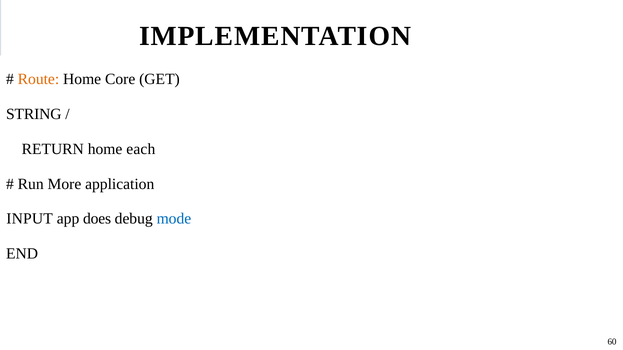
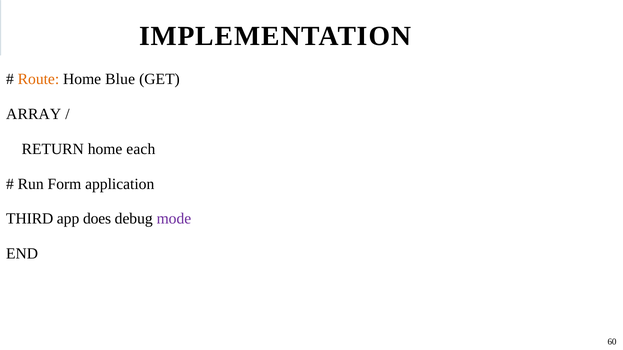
Core: Core -> Blue (120, 79)
STRING: STRING -> ARRAY (34, 114)
More: More -> Form (64, 184)
INPUT: INPUT -> THIRD (30, 219)
mode colour: blue -> purple (174, 219)
